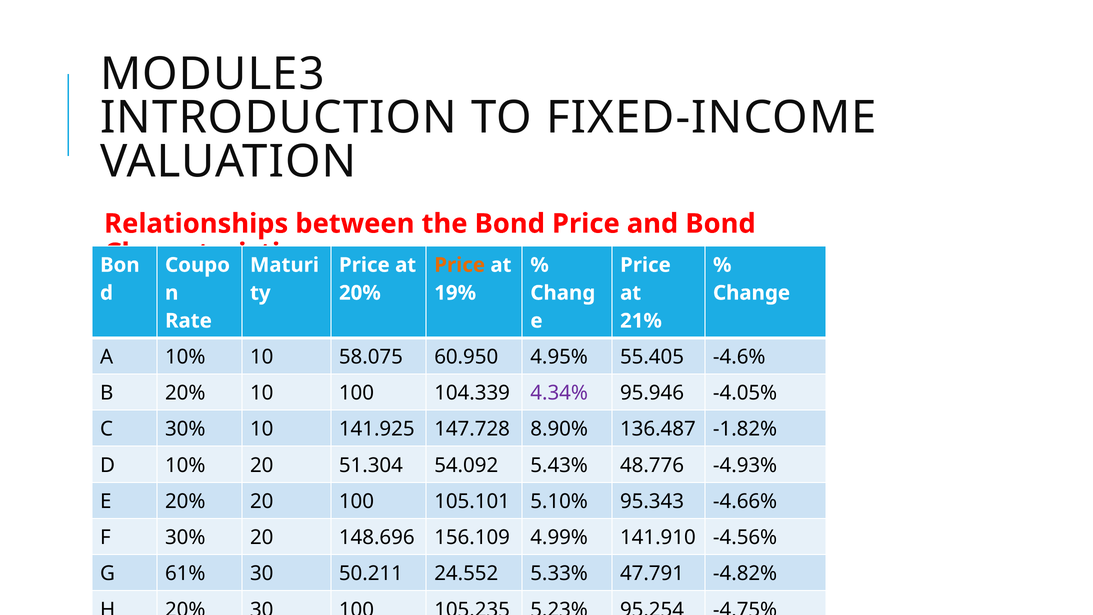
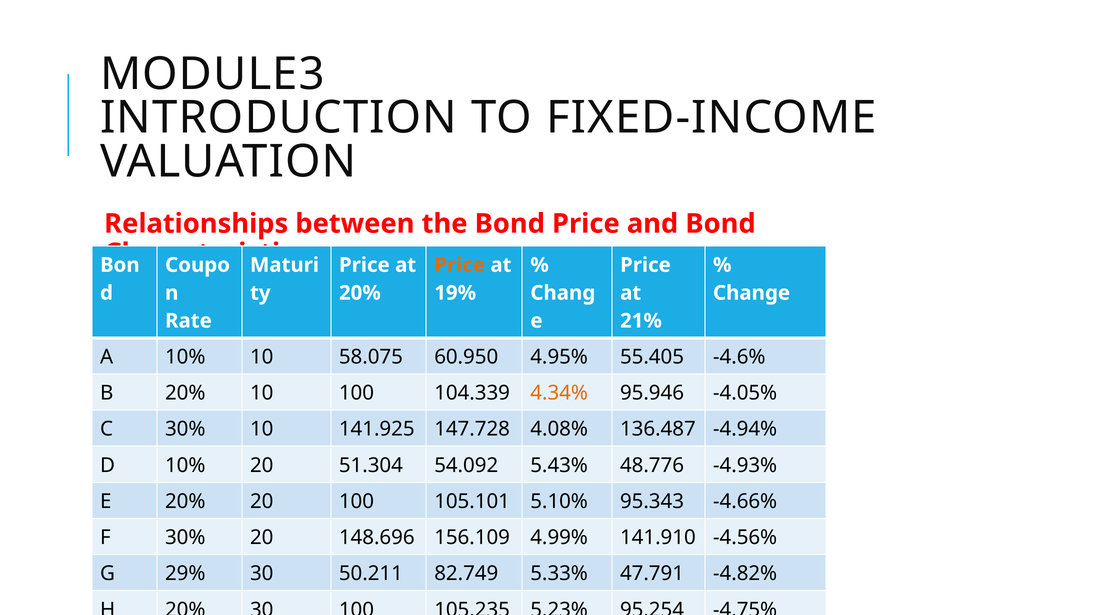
4.34% colour: purple -> orange (559, 393)
8.90%: 8.90% -> 4.08% (559, 429)
-1.82%: -1.82% -> -4.94% (745, 429)
61%: 61% -> 29% (185, 574)
24.552: 24.552 -> 82.749 (466, 574)
